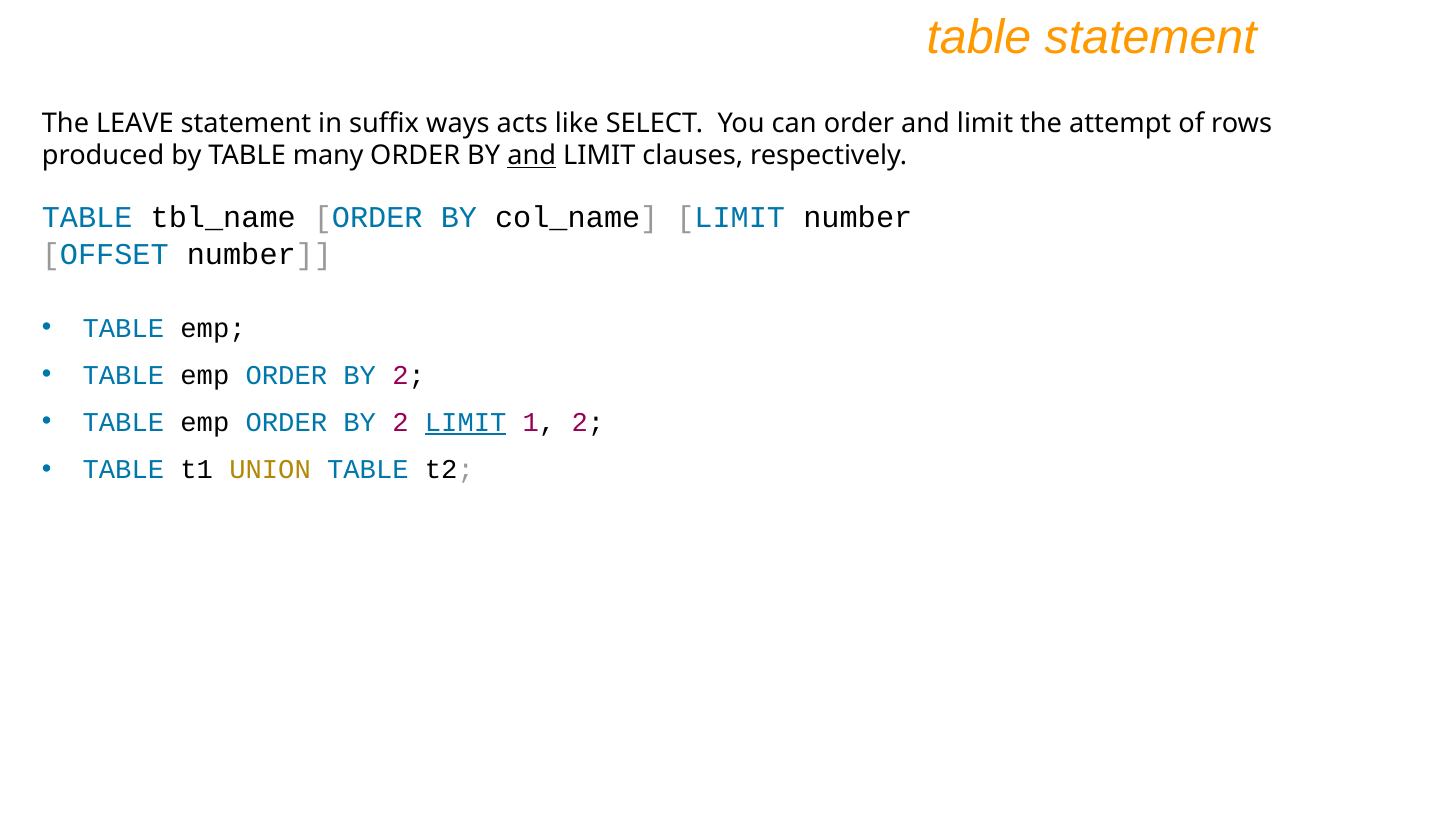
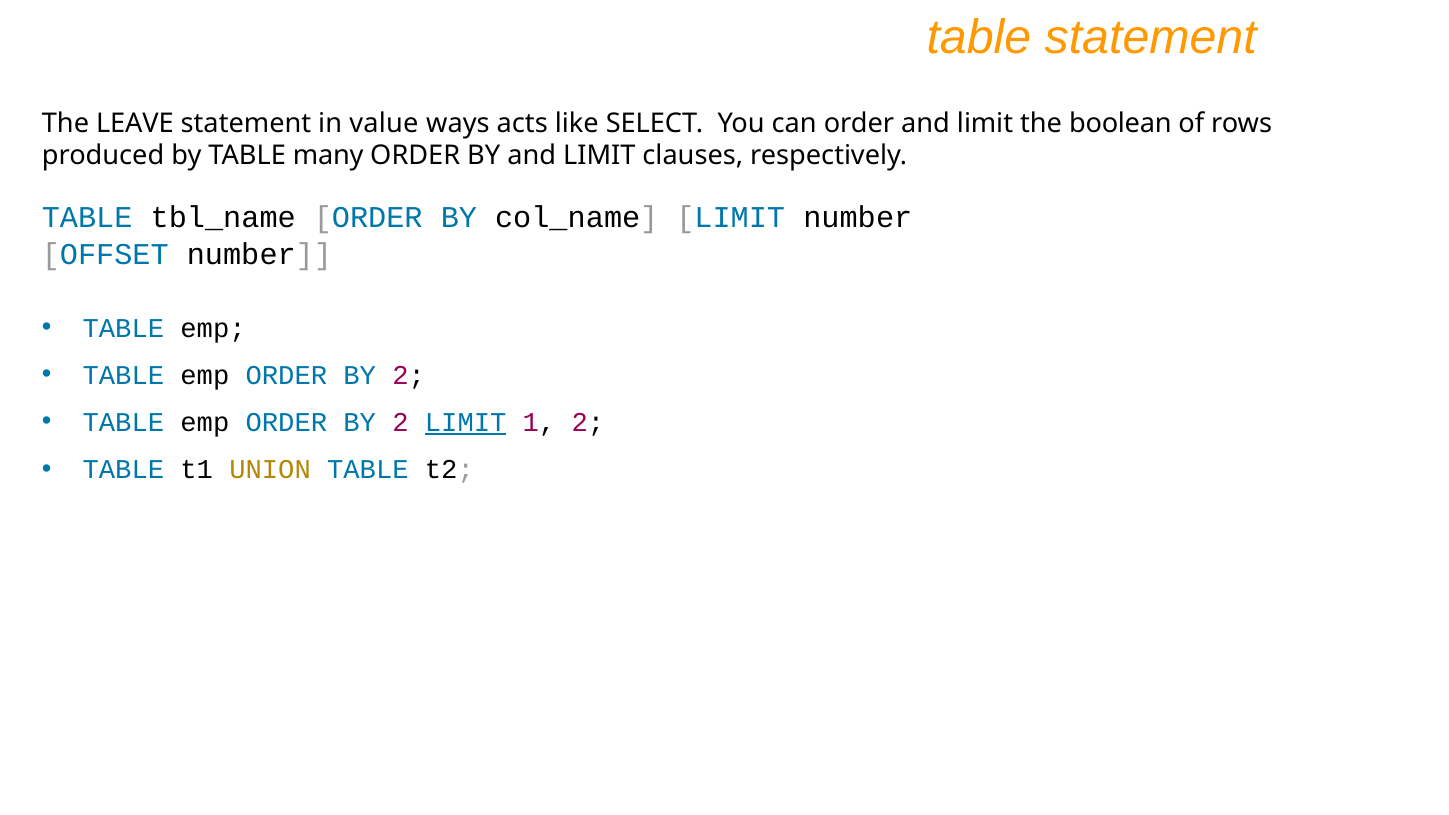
suffix: suffix -> value (384, 123)
attempt: attempt -> boolean (1120, 123)
and underline: present -> none (532, 156)
